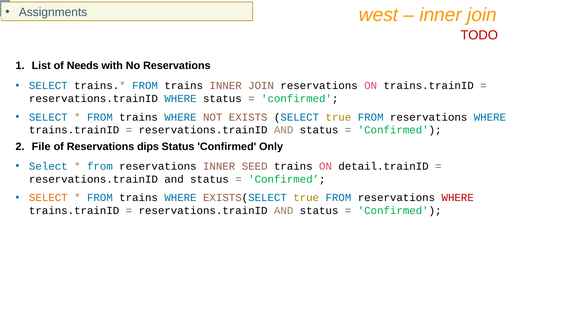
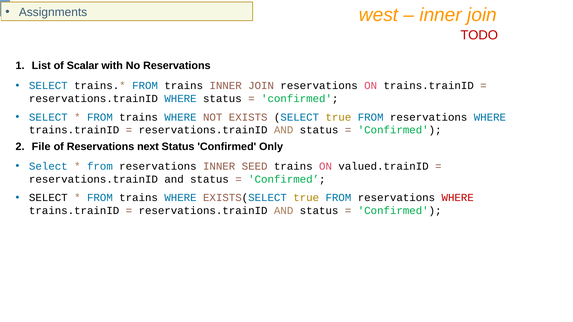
Needs: Needs -> Scalar (83, 66)
dips: dips -> next (148, 147)
detail.trainID: detail.trainID -> valued.trainID (384, 166)
SELECT colour: orange -> black (48, 198)
